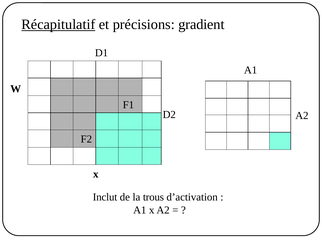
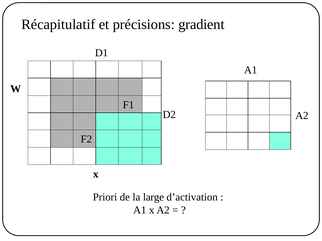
Récapitulatif underline: present -> none (58, 25)
Inclut: Inclut -> Priori (105, 198)
trous: trous -> large (153, 198)
